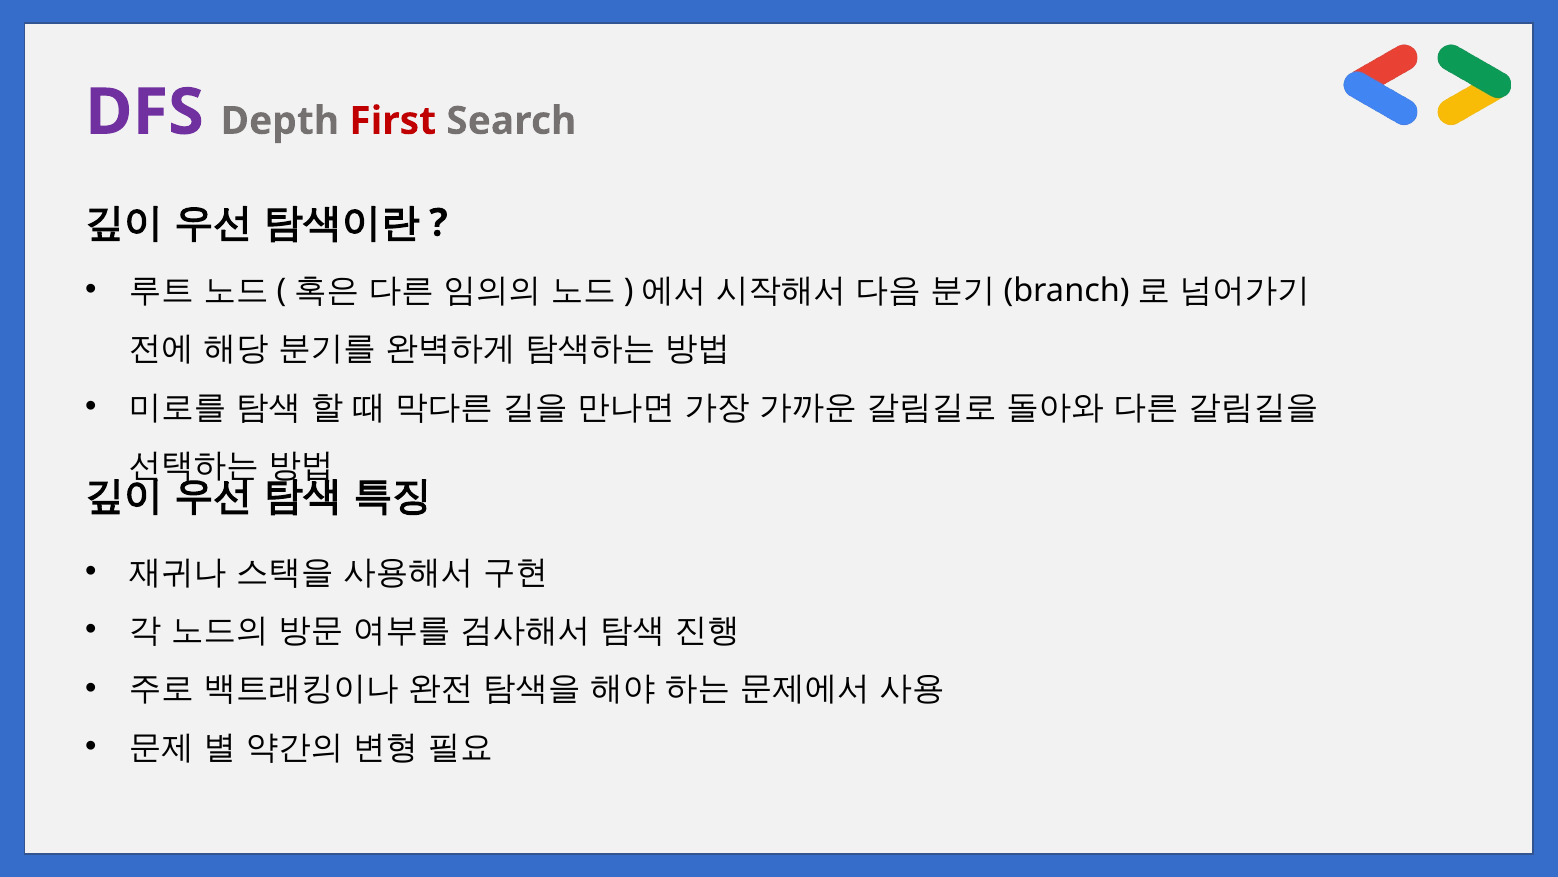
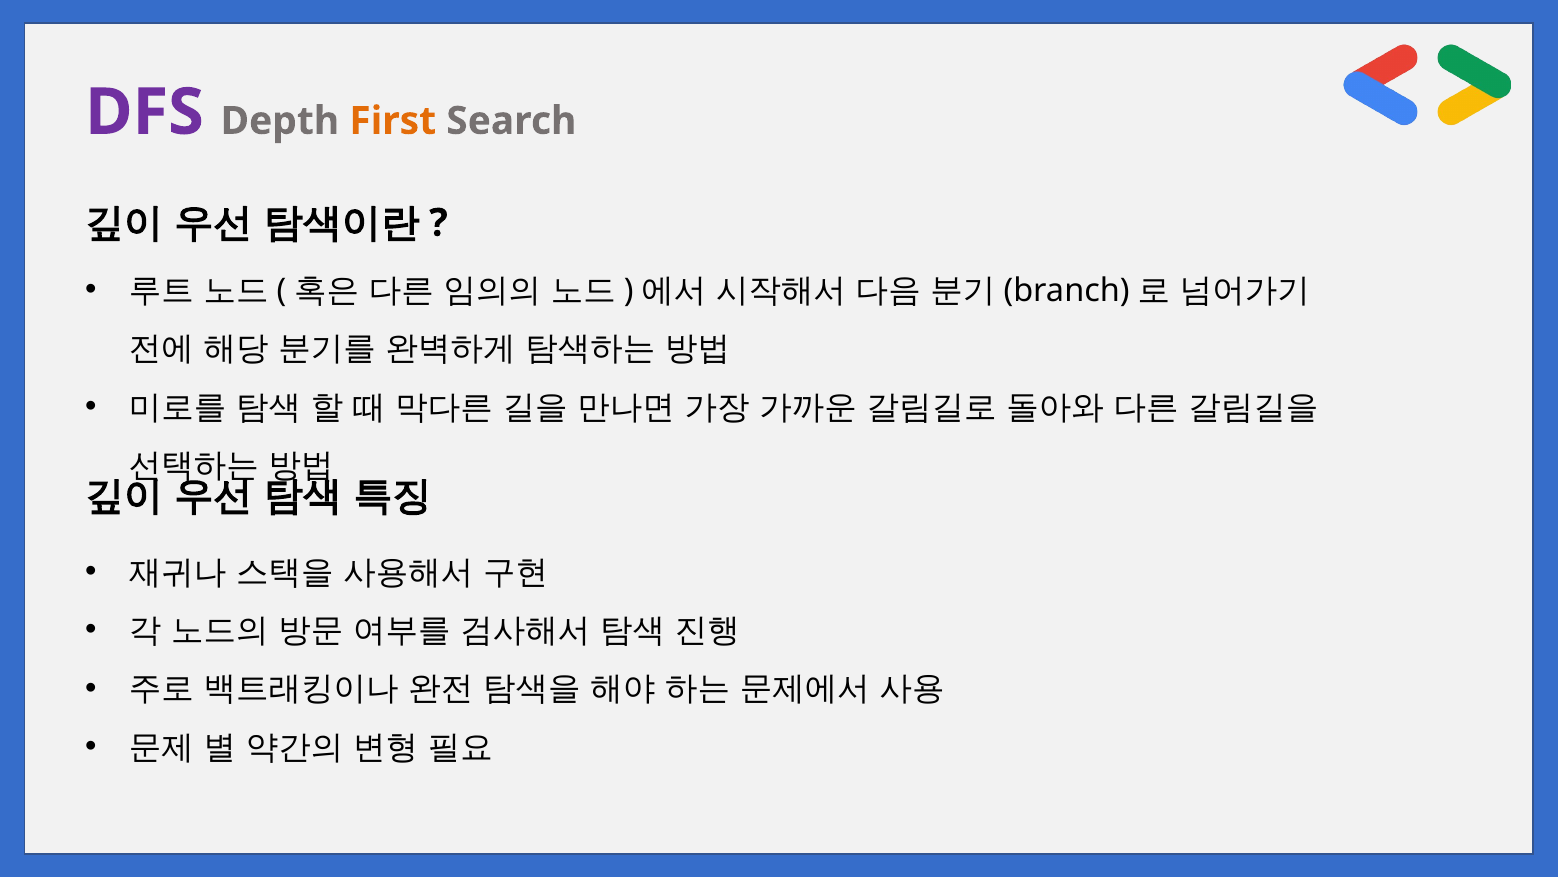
First colour: red -> orange (393, 121)
